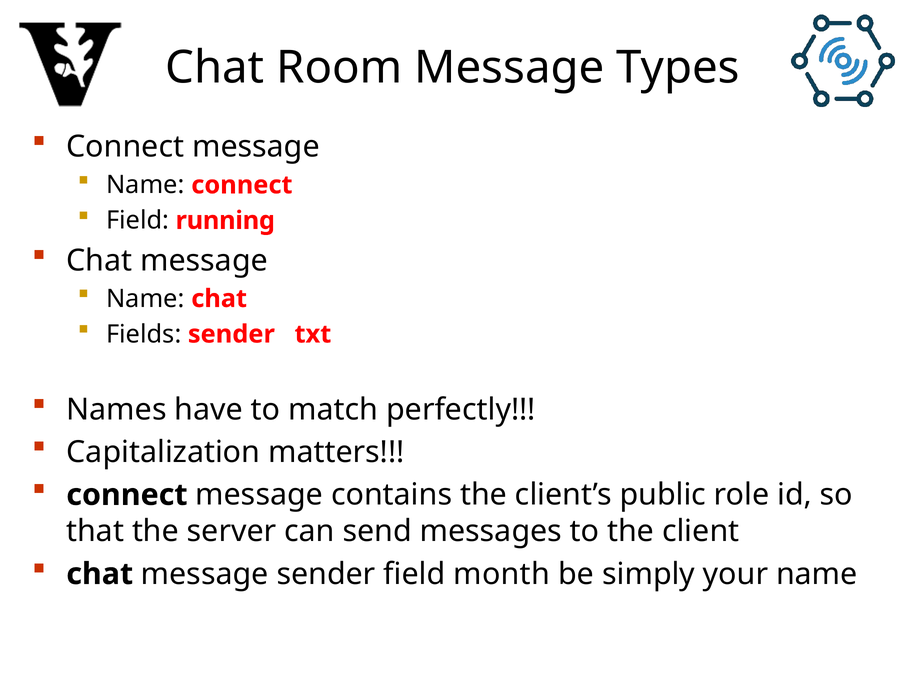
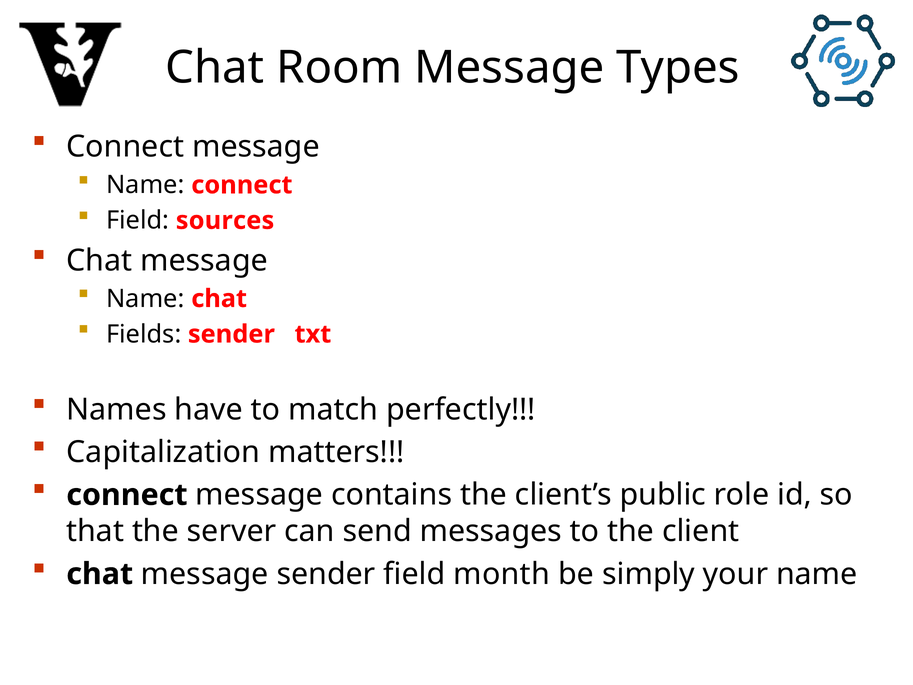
running: running -> sources (225, 220)
